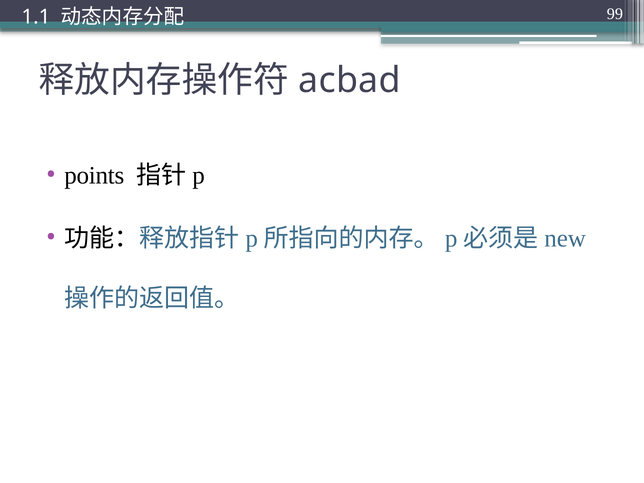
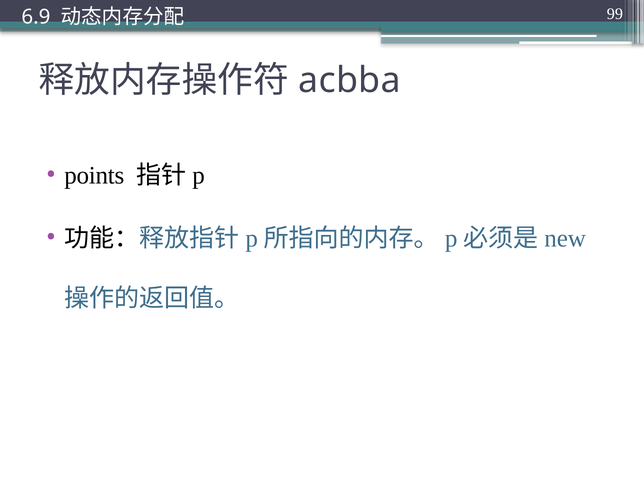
1.1: 1.1 -> 6.9 (36, 17)
acbad: acbad -> acbba (349, 81)
